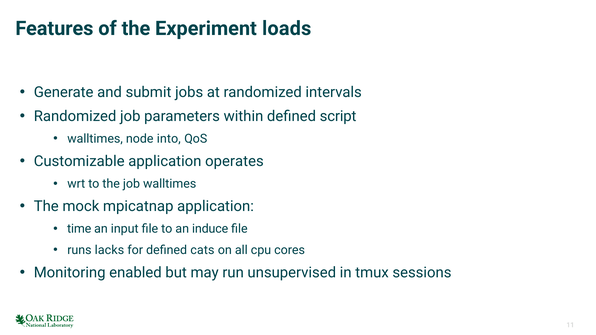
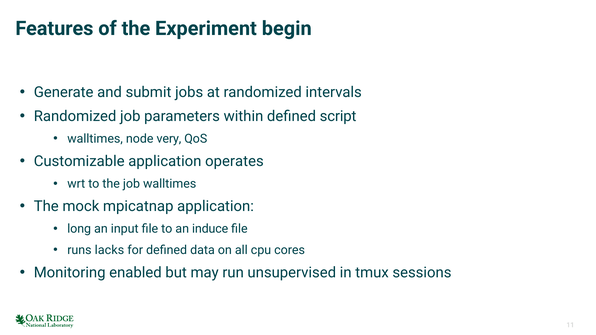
loads: loads -> begin (287, 28)
into: into -> very (169, 139)
time: time -> long (79, 229)
cats: cats -> data (202, 250)
